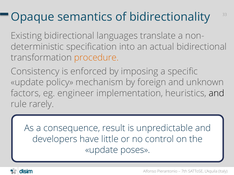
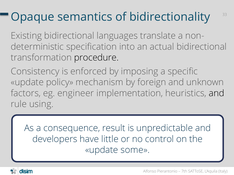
procedure colour: orange -> black (96, 58)
rarely: rarely -> using (41, 104)
poses: poses -> some (135, 150)
